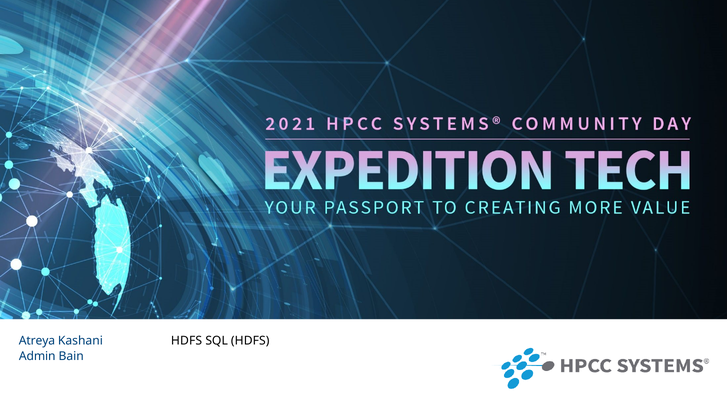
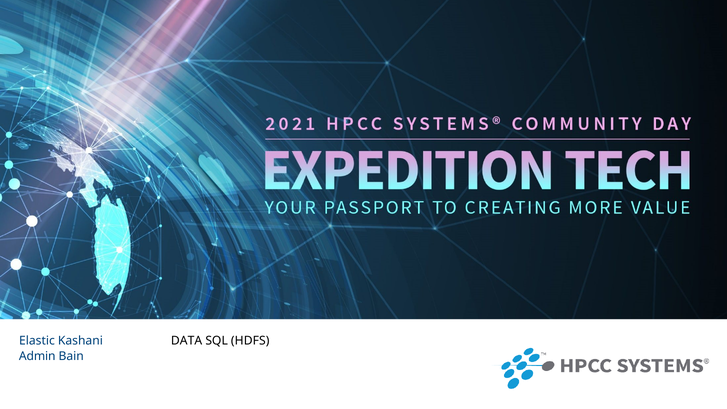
Atreya: Atreya -> Elastic (37, 341)
HDFS: HDFS -> DATA (187, 341)
